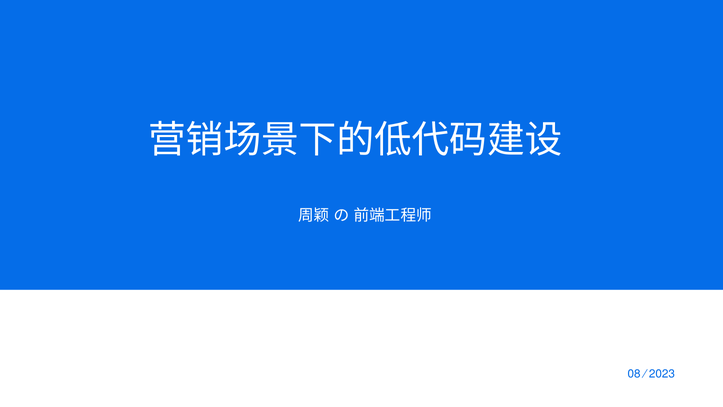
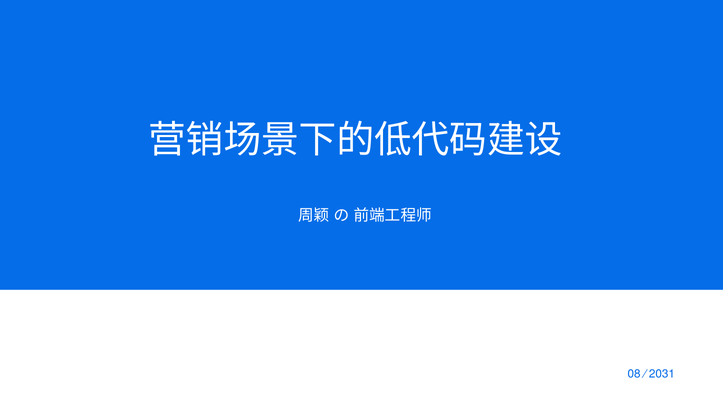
2023: 2023 -> 2031 (662, 374)
